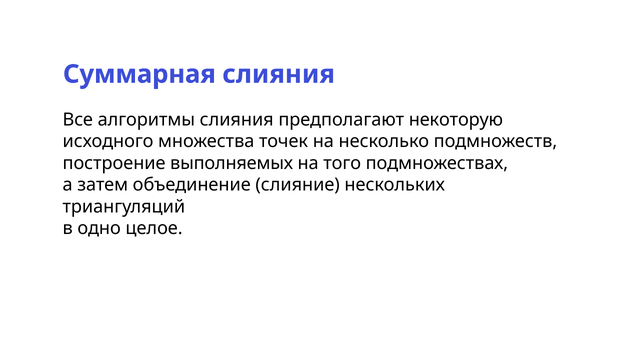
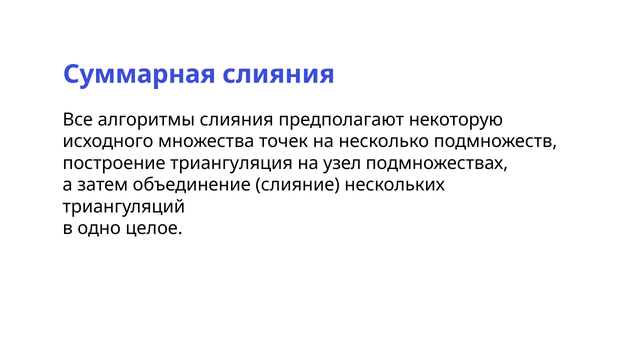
выполняемых: выполняемых -> триангуляция (232, 163)
того: того -> узел (342, 163)
